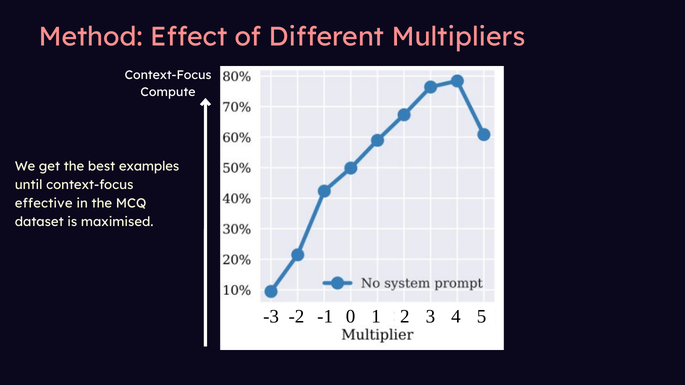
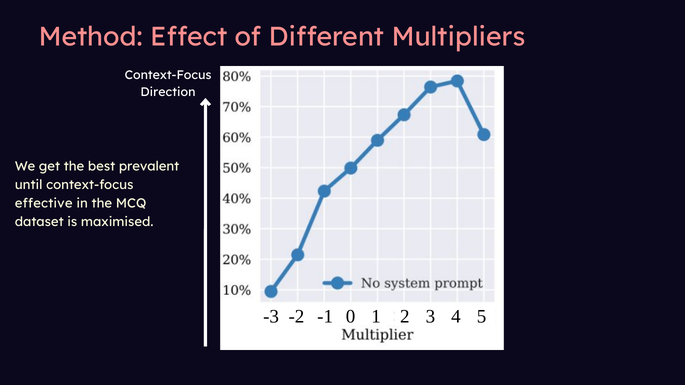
Compute: Compute -> Direction (168, 92)
examples: examples -> prevalent (149, 167)
